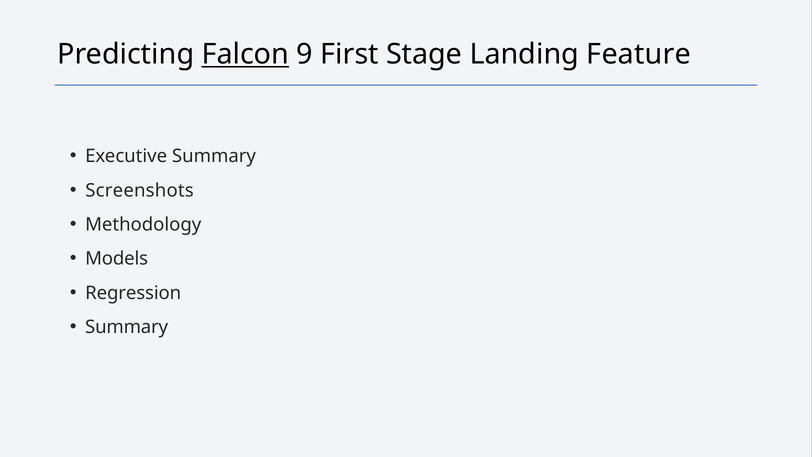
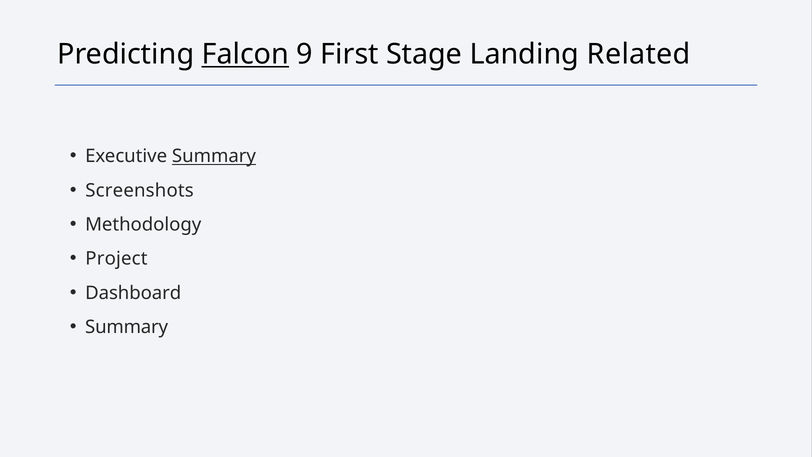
Feature: Feature -> Related (639, 54)
Summary underline: none -> present (214, 156)
Models: Models -> Project (116, 259)
Regression: Regression -> Dashboard (133, 293)
